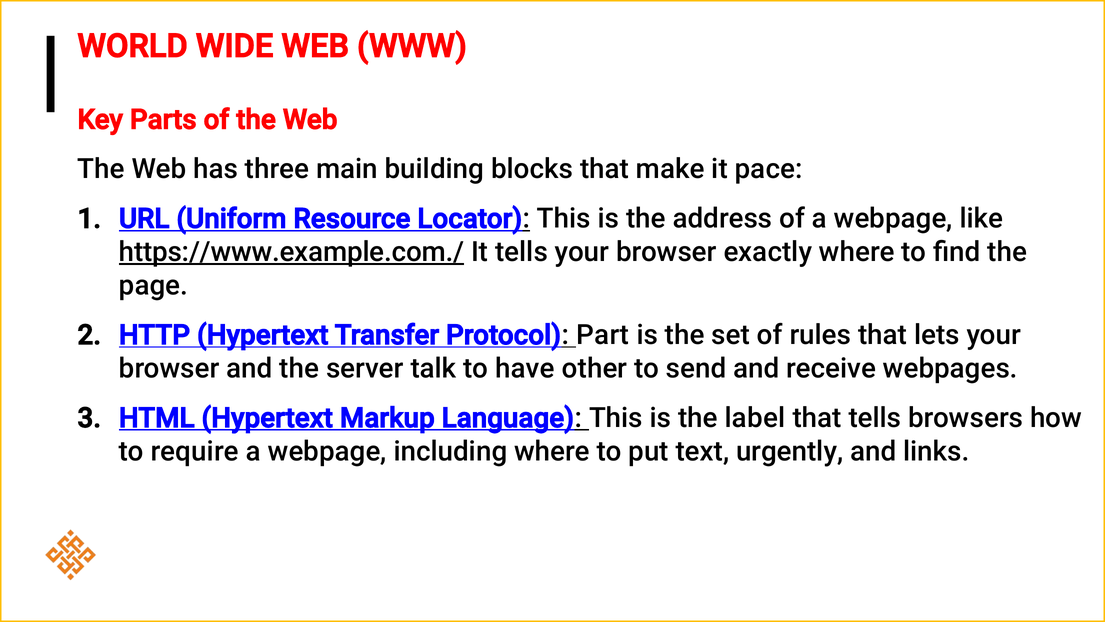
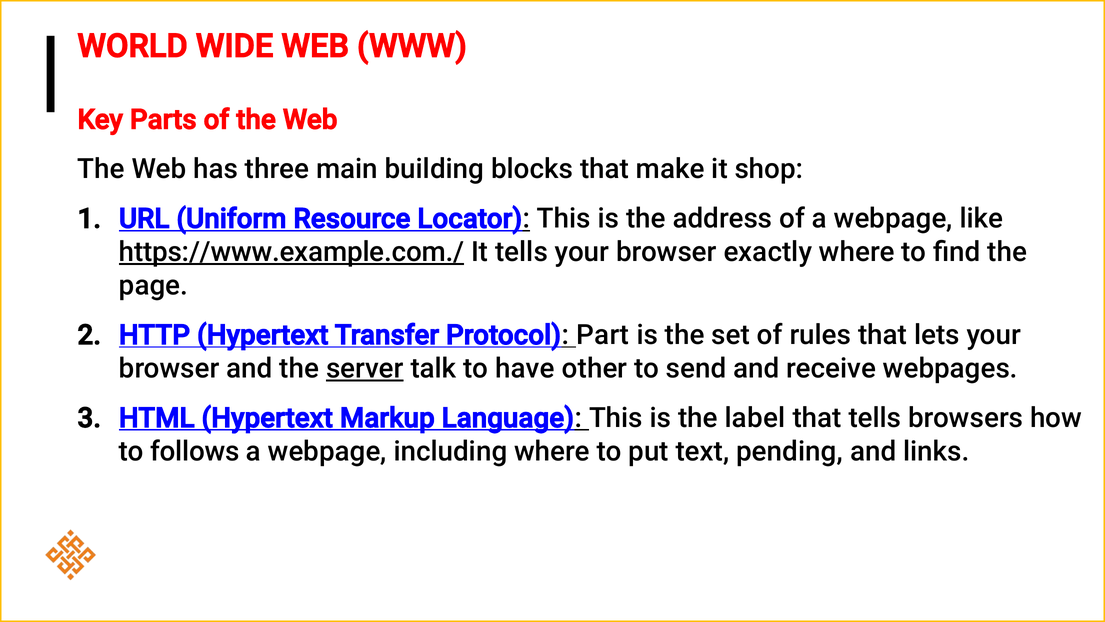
pace: pace -> shop (769, 169)
server underline: none -> present (365, 368)
require: require -> follows (195, 451)
urgently: urgently -> pending (790, 451)
